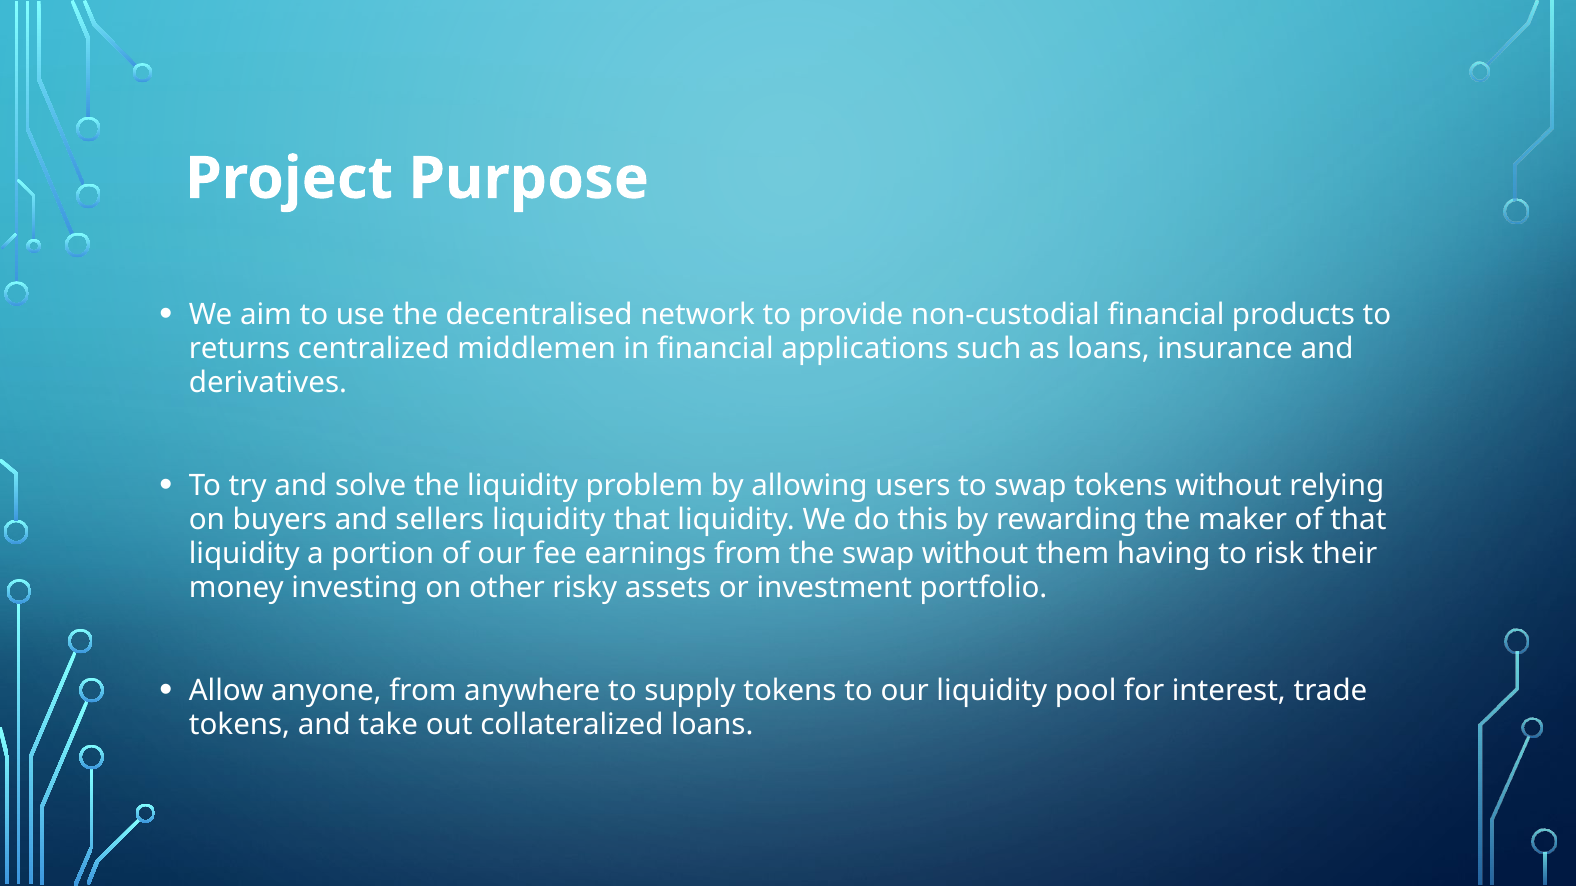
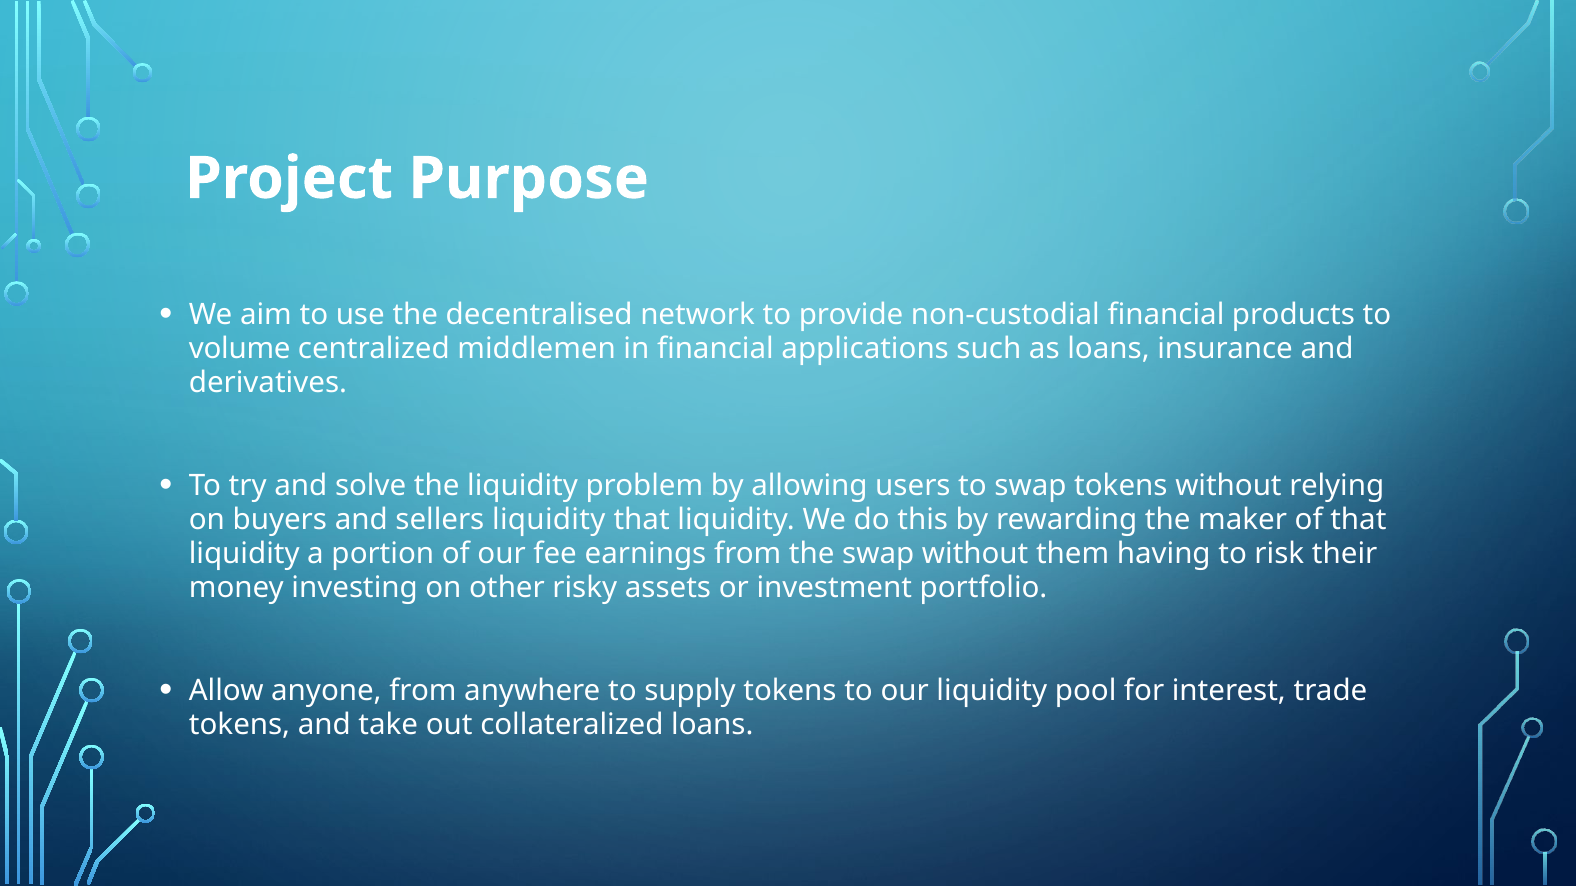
returns: returns -> volume (240, 349)
